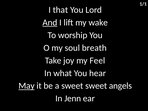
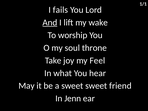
that: that -> fails (60, 10)
breath: breath -> throne (94, 48)
May underline: present -> none (27, 86)
angels: angels -> friend (120, 86)
